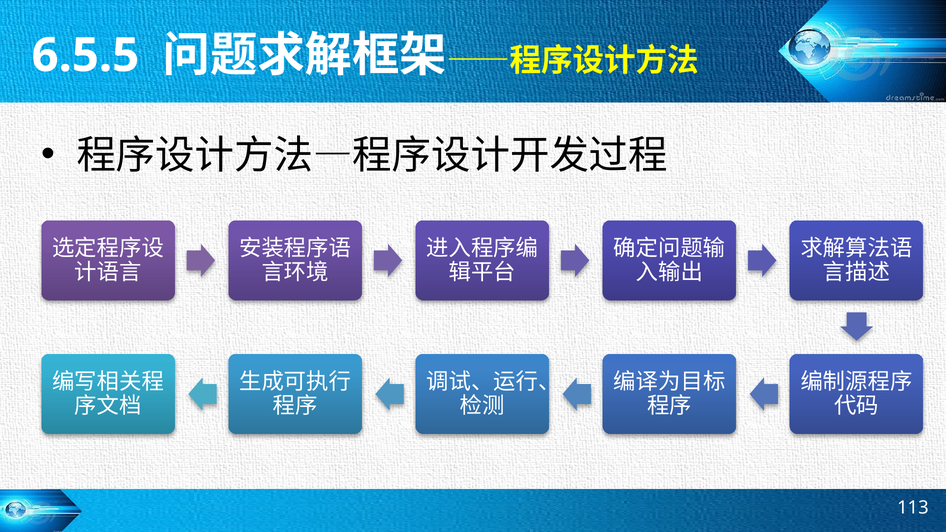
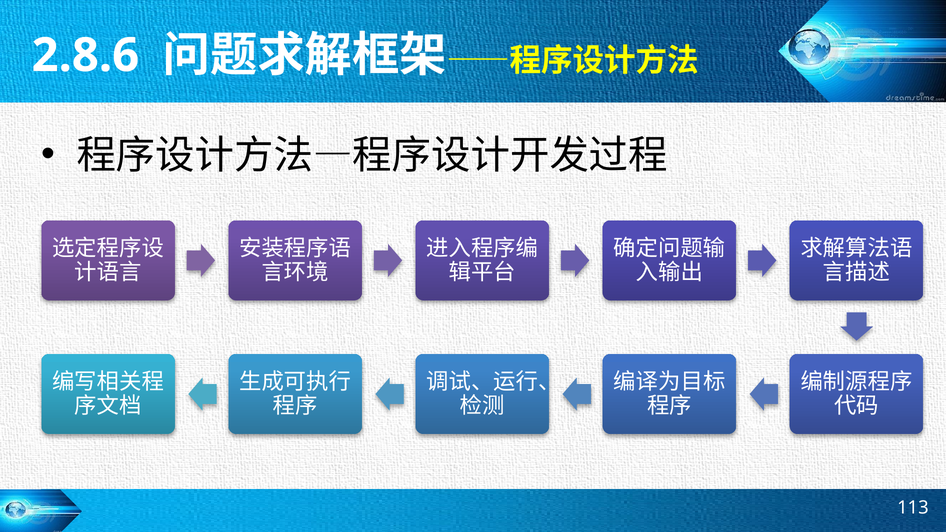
6.5.5: 6.5.5 -> 2.8.6 (85, 55)
